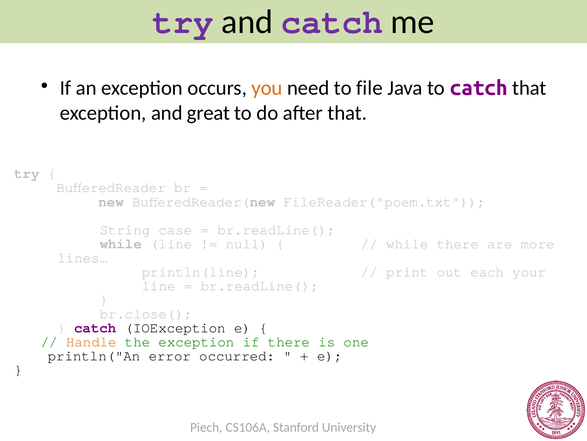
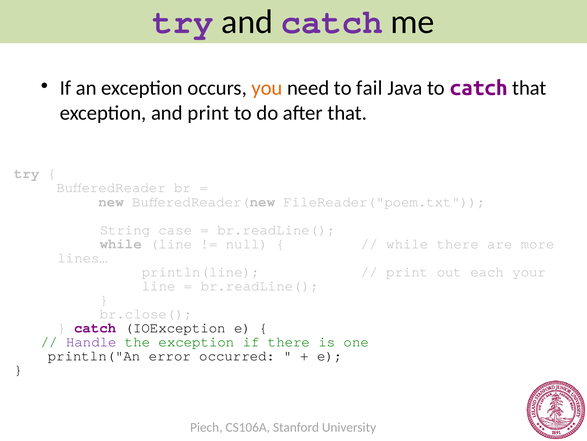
file: file -> fail (369, 88)
and great: great -> print (208, 113)
Handle colour: orange -> purple (91, 341)
